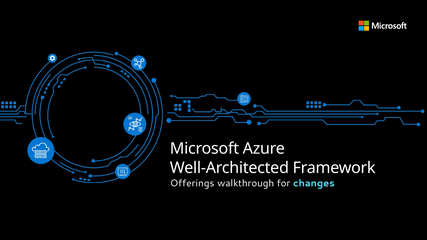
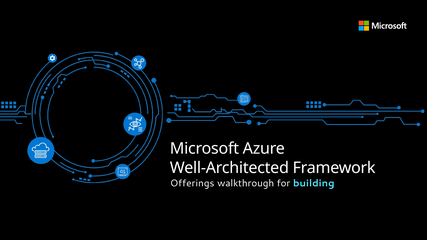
changes: changes -> building (314, 183)
